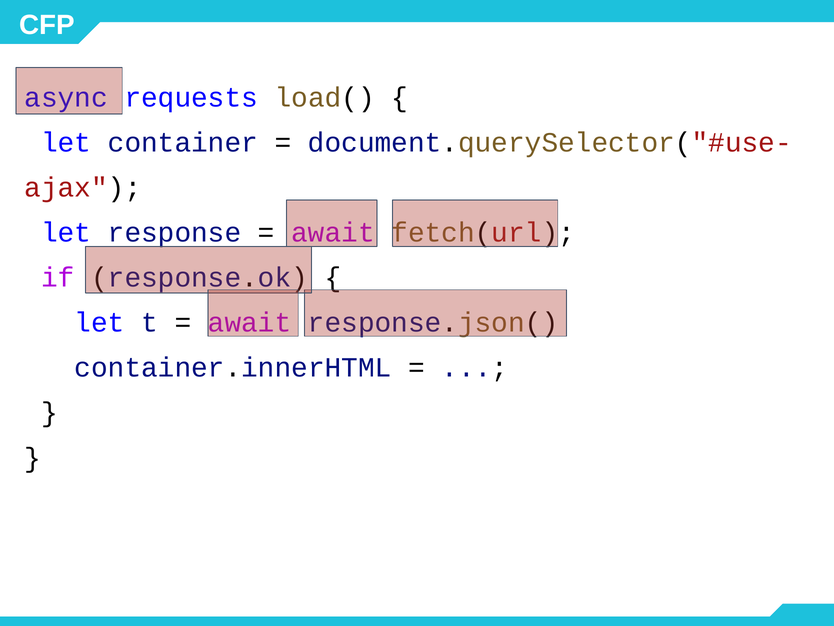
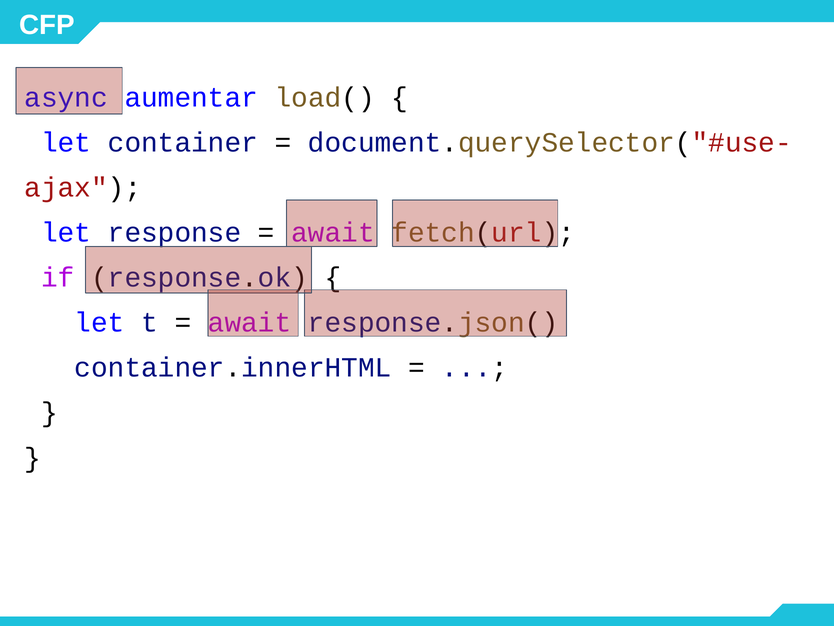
requests: requests -> aumentar (191, 97)
